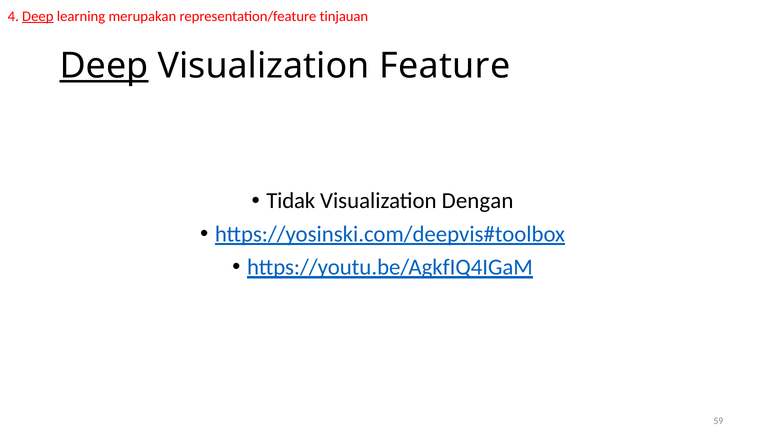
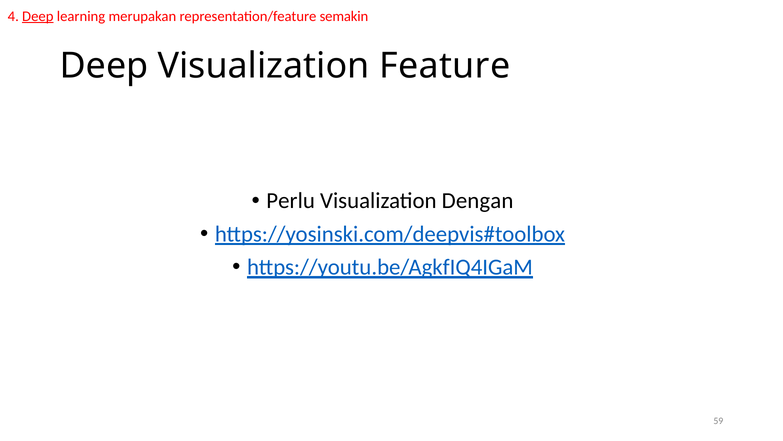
tinjauan: tinjauan -> semakin (344, 16)
Deep underline: present -> none (104, 66)
Tidak: Tidak -> Perlu (291, 201)
